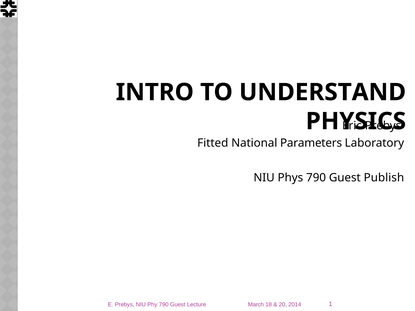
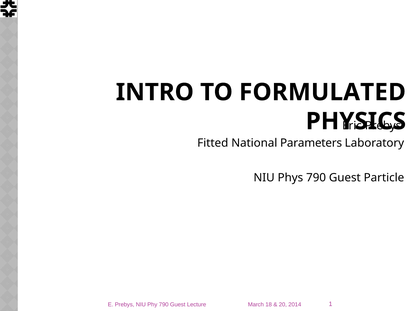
UNDERSTAND: UNDERSTAND -> FORMULATED (322, 92)
Publish: Publish -> Particle (384, 178)
